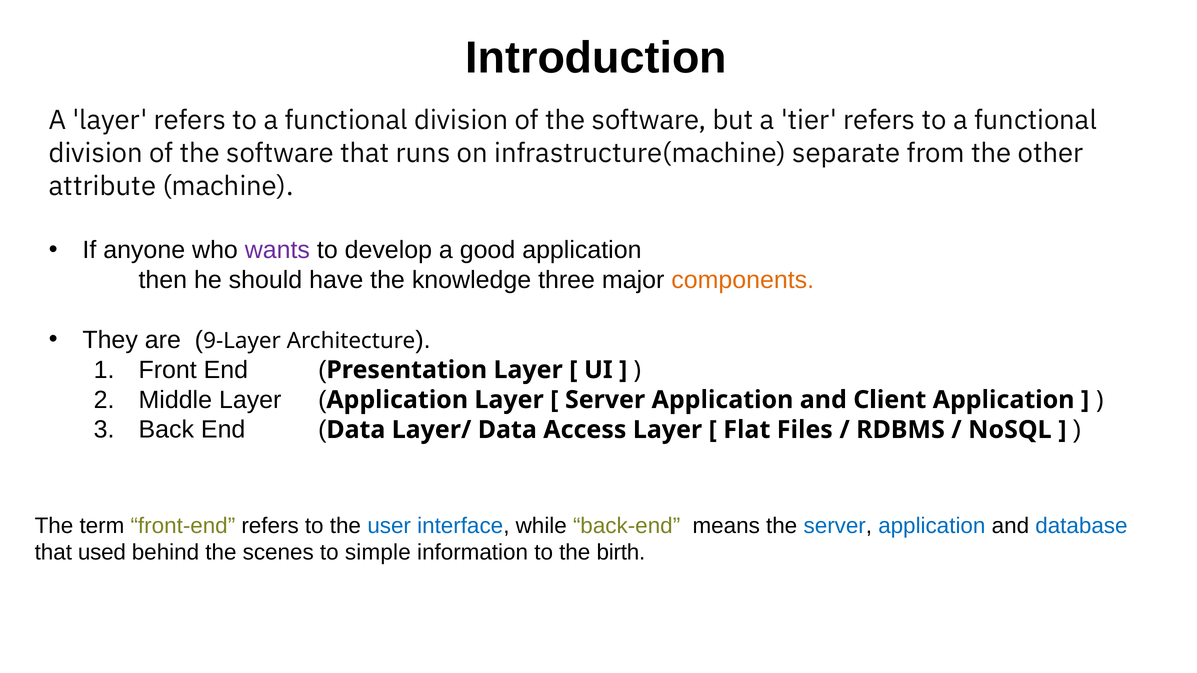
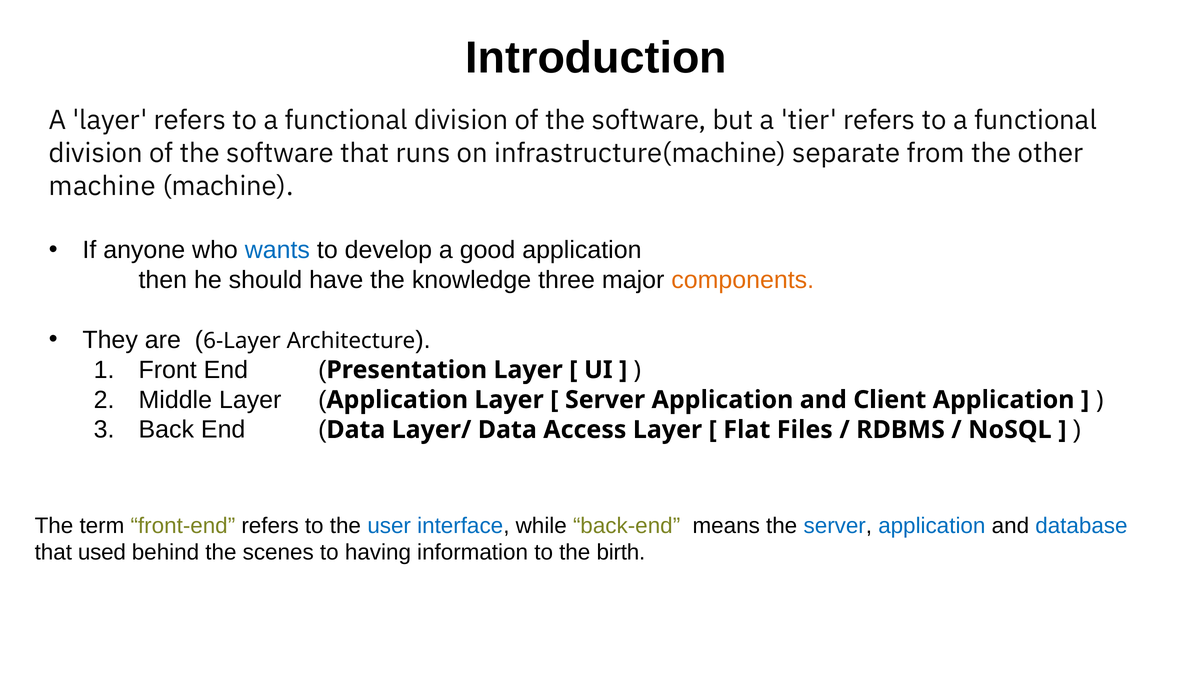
attribute: attribute -> machine (102, 186)
wants colour: purple -> blue (277, 250)
9-Layer: 9-Layer -> 6-Layer (242, 341)
simple: simple -> having (378, 553)
